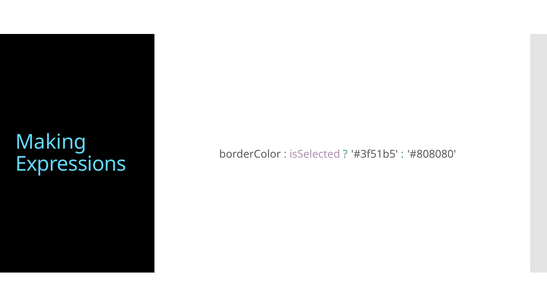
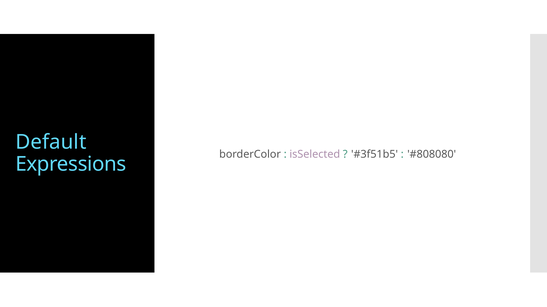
Making: Making -> Default (51, 142)
